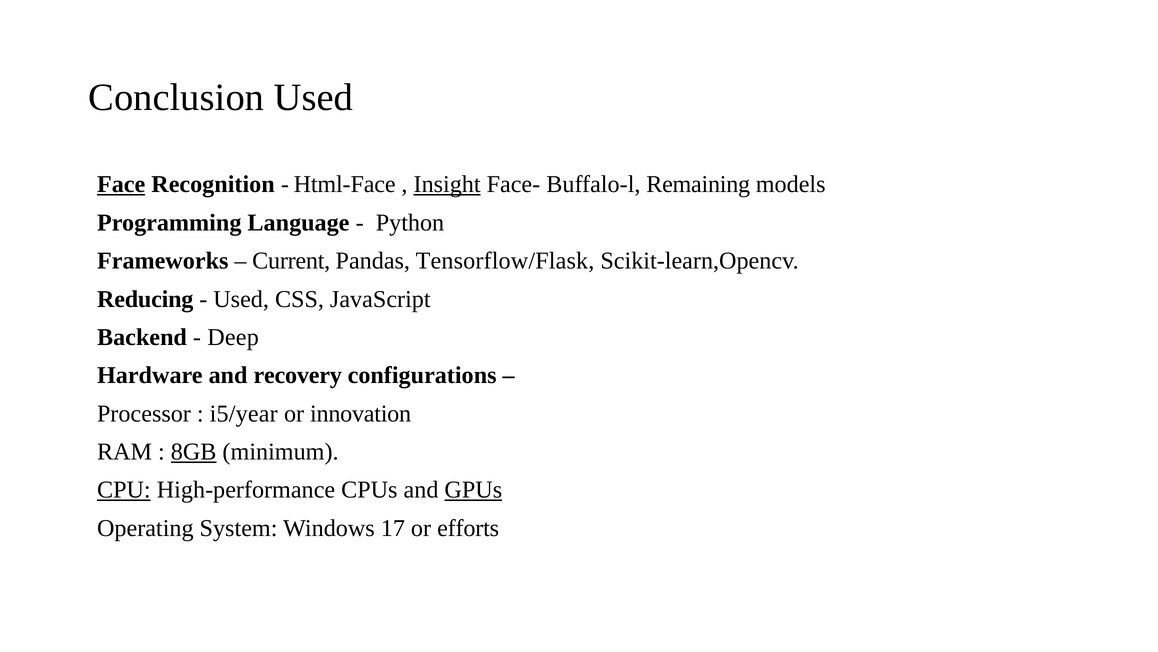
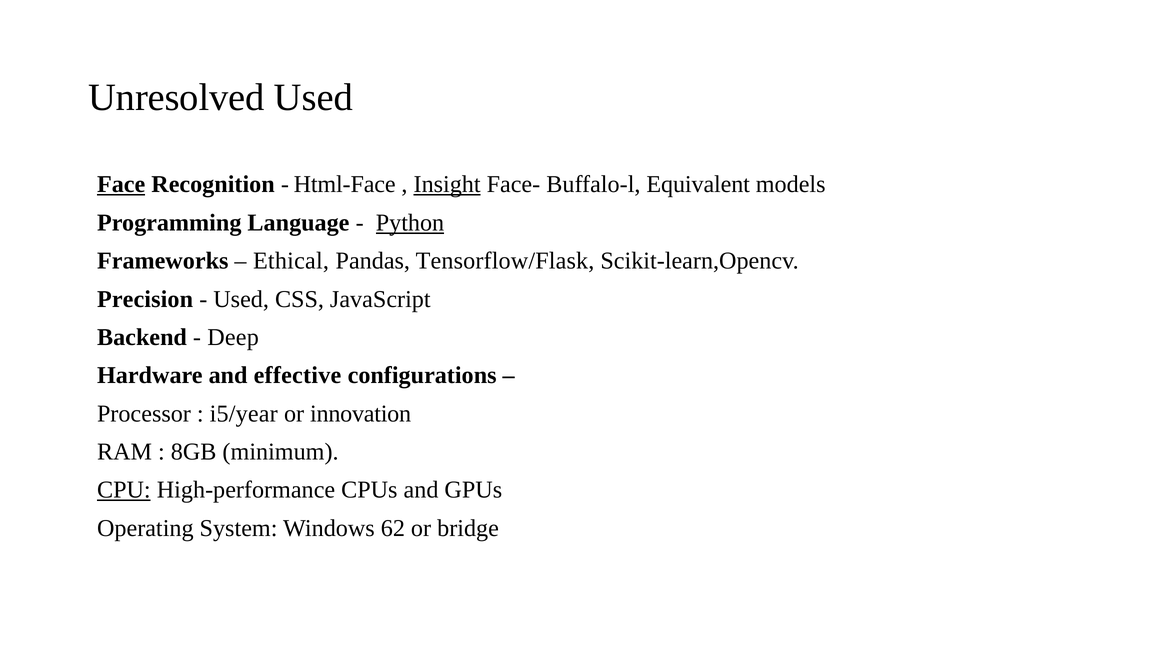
Conclusion: Conclusion -> Unresolved (176, 97)
Remaining: Remaining -> Equivalent (698, 184)
Python underline: none -> present (410, 222)
Current: Current -> Ethical (291, 261)
Reducing: Reducing -> Precision (145, 299)
recovery: recovery -> effective (297, 375)
8GB underline: present -> none (194, 451)
GPUs underline: present -> none (473, 490)
17: 17 -> 62 (393, 528)
efforts: efforts -> bridge (468, 528)
